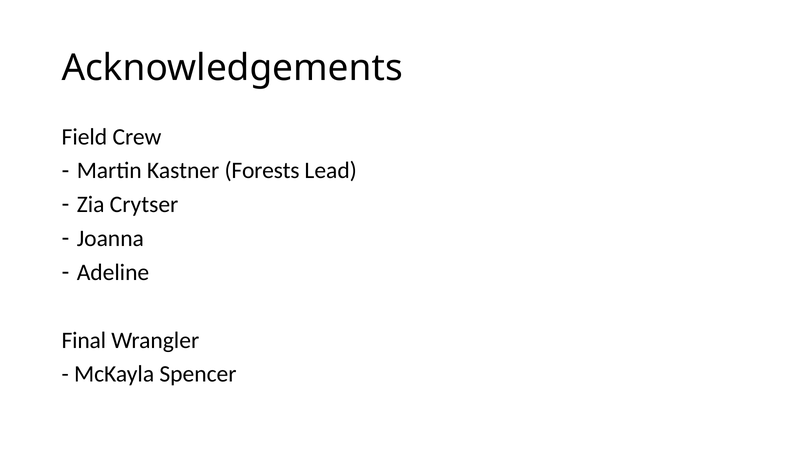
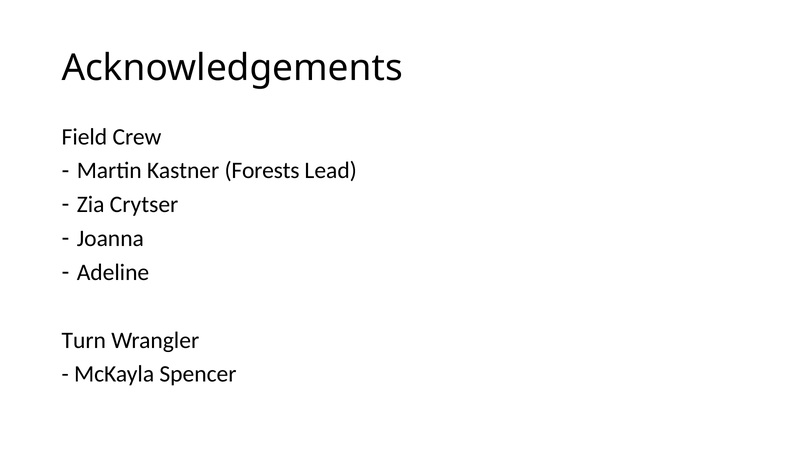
Final: Final -> Turn (84, 340)
